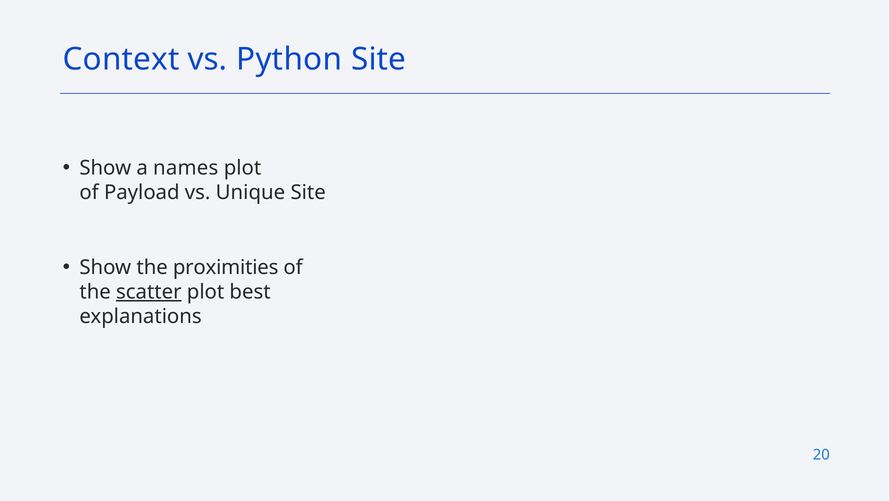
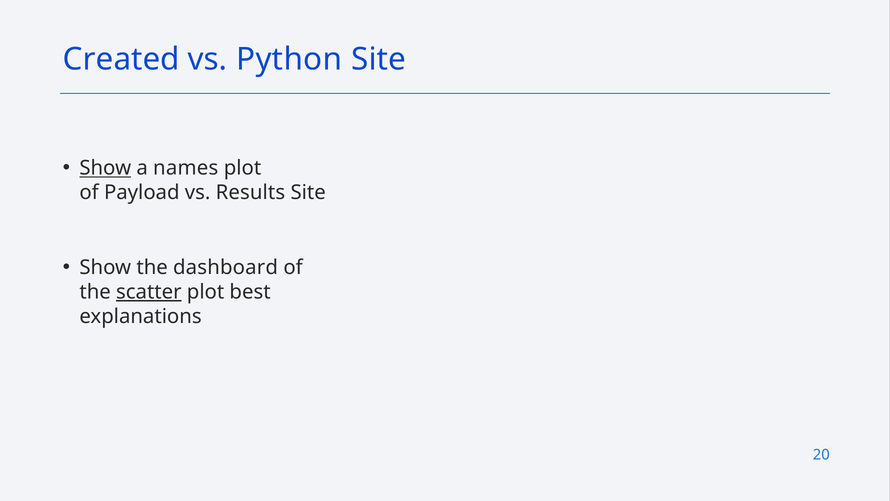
Context: Context -> Created (121, 59)
Show underline: none -> present (105, 168)
Unique: Unique -> Results (250, 192)
proximities: proximities -> dashboard (225, 267)
